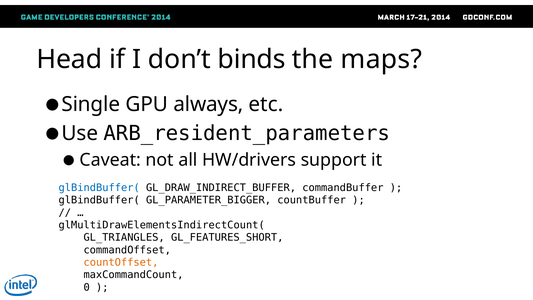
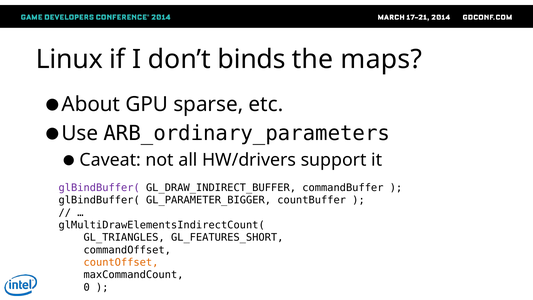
Head: Head -> Linux (69, 59)
Single: Single -> About (91, 104)
always: always -> sparse (208, 104)
ARB_resident_parameters: ARB_resident_parameters -> ARB_ordinary_parameters (247, 133)
glBindBuffer( colour: blue -> purple (99, 188)
